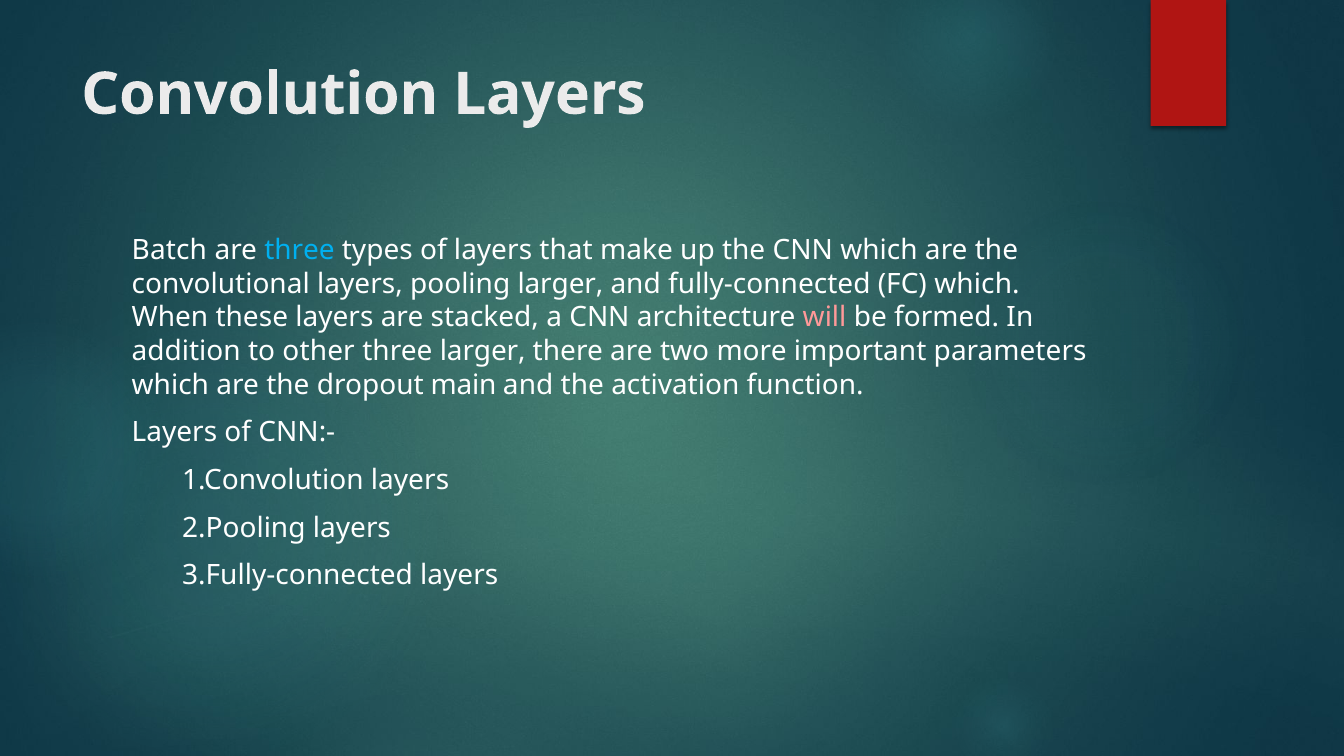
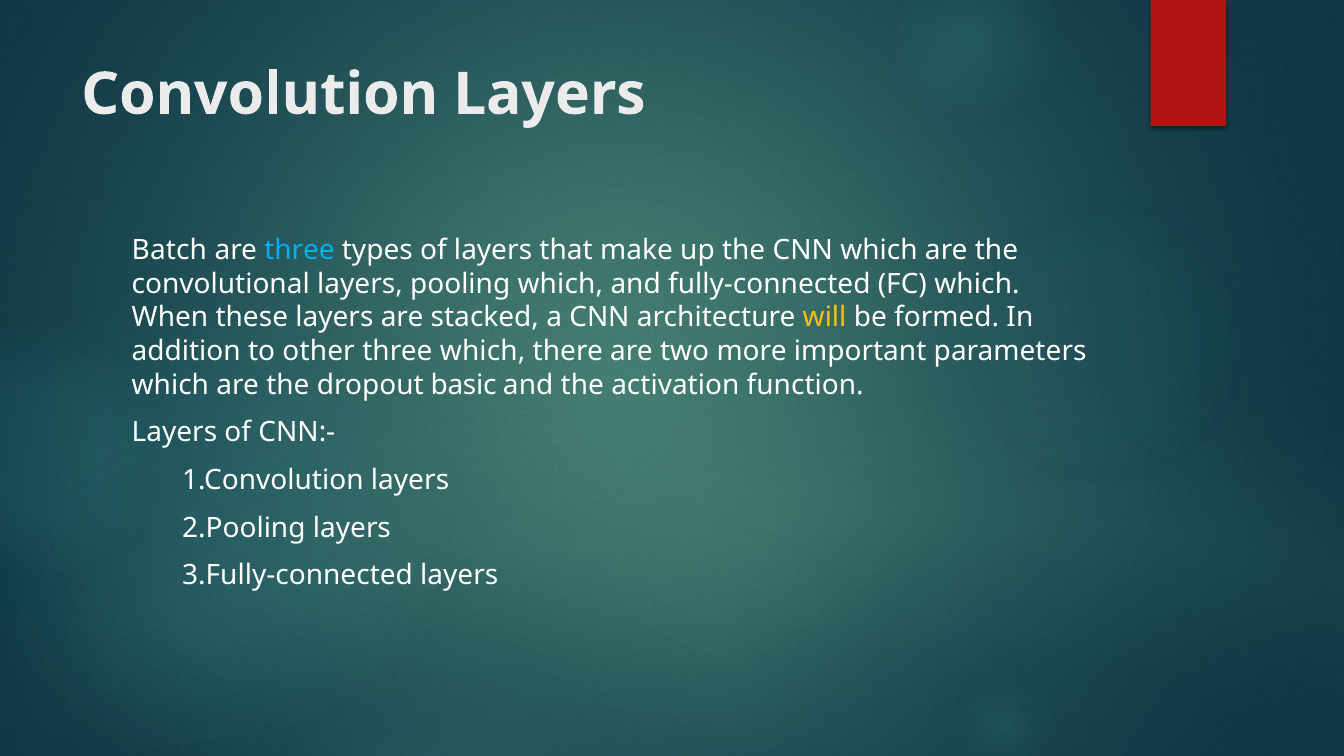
pooling larger: larger -> which (560, 284)
will colour: pink -> yellow (825, 317)
three larger: larger -> which (483, 351)
main: main -> basic (464, 385)
